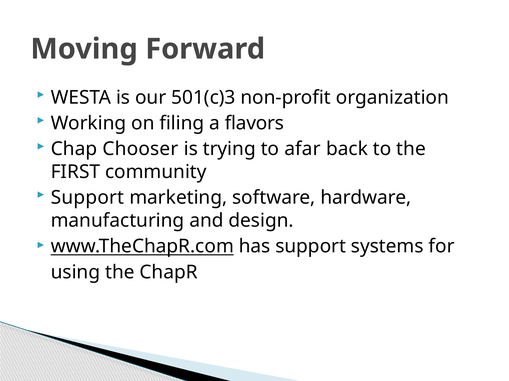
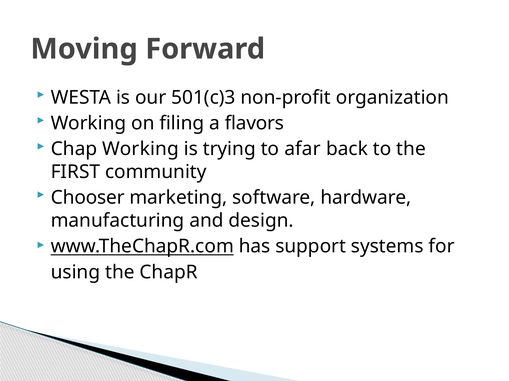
Chap Chooser: Chooser -> Working (140, 149)
Support: Support -> Chooser (88, 198)
